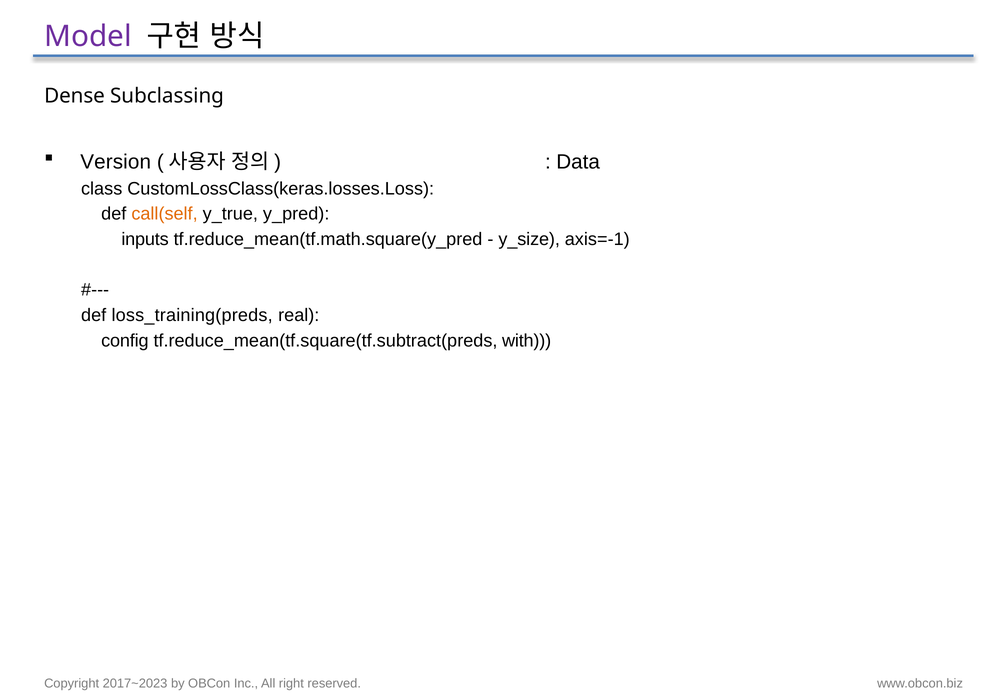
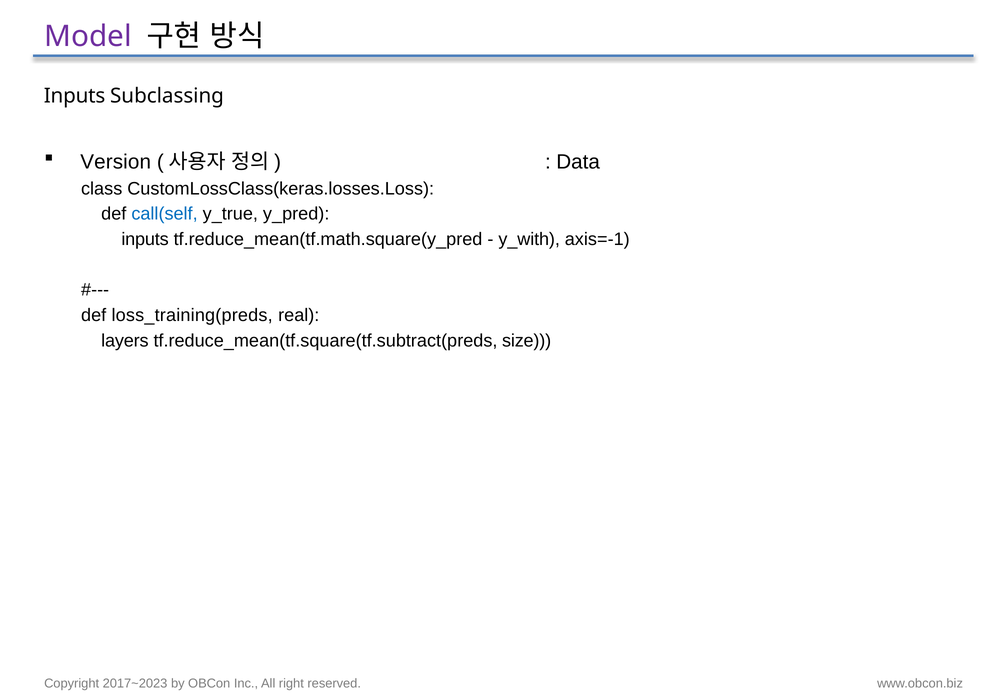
Dense: Dense -> Inputs (75, 96)
call(self colour: orange -> blue (165, 214)
y_size: y_size -> y_with (529, 239)
config: config -> layers (125, 341)
with: with -> size (527, 341)
